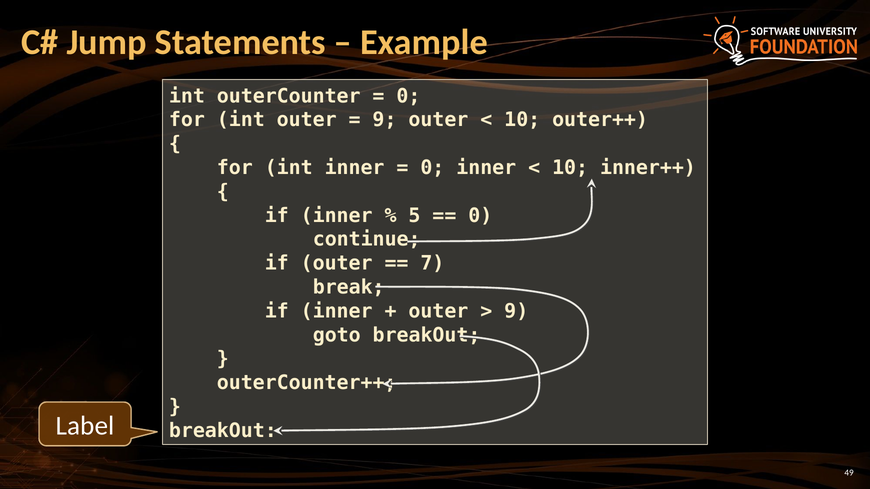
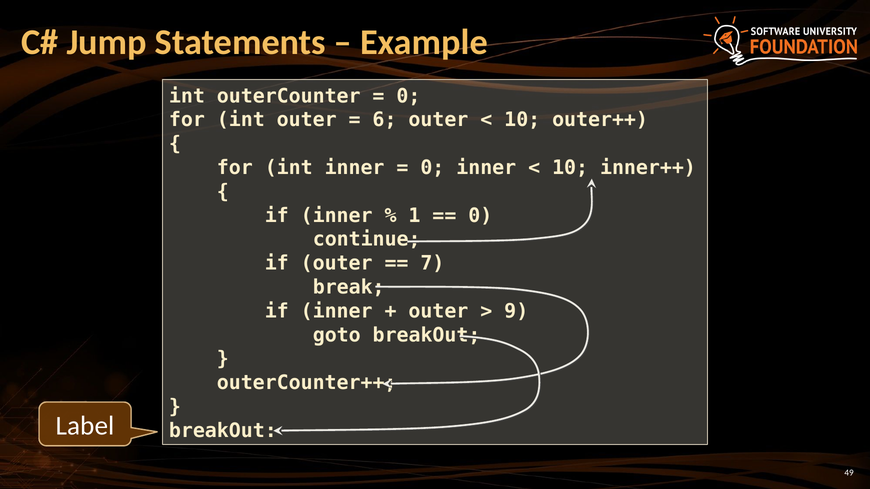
9: 9 -> 6 (384, 120)
5: 5 -> 1 (414, 216)
